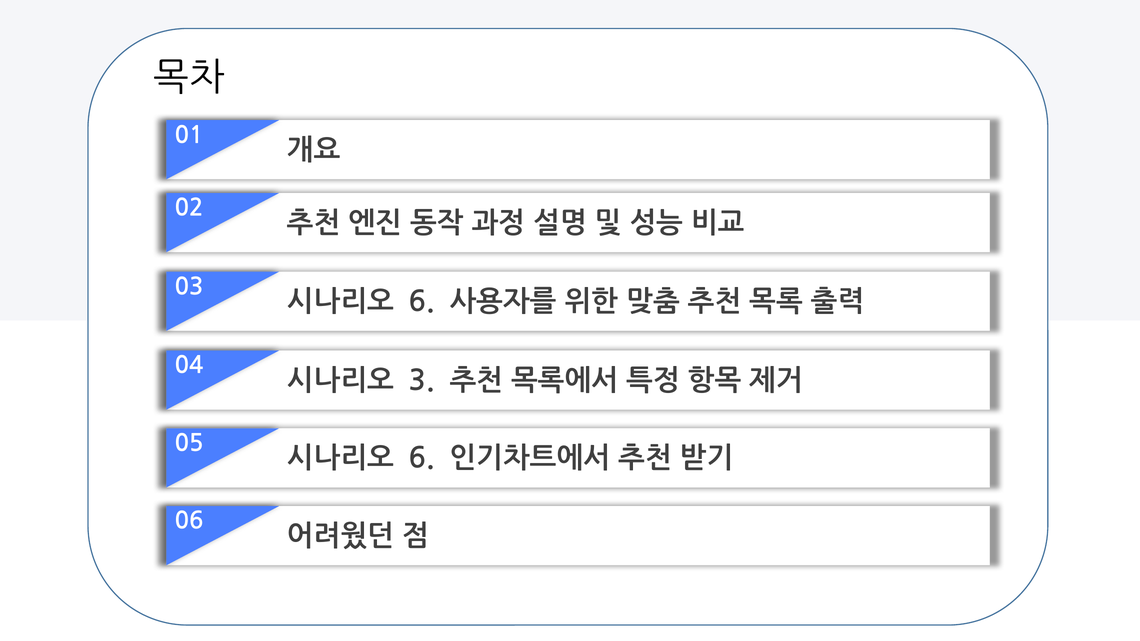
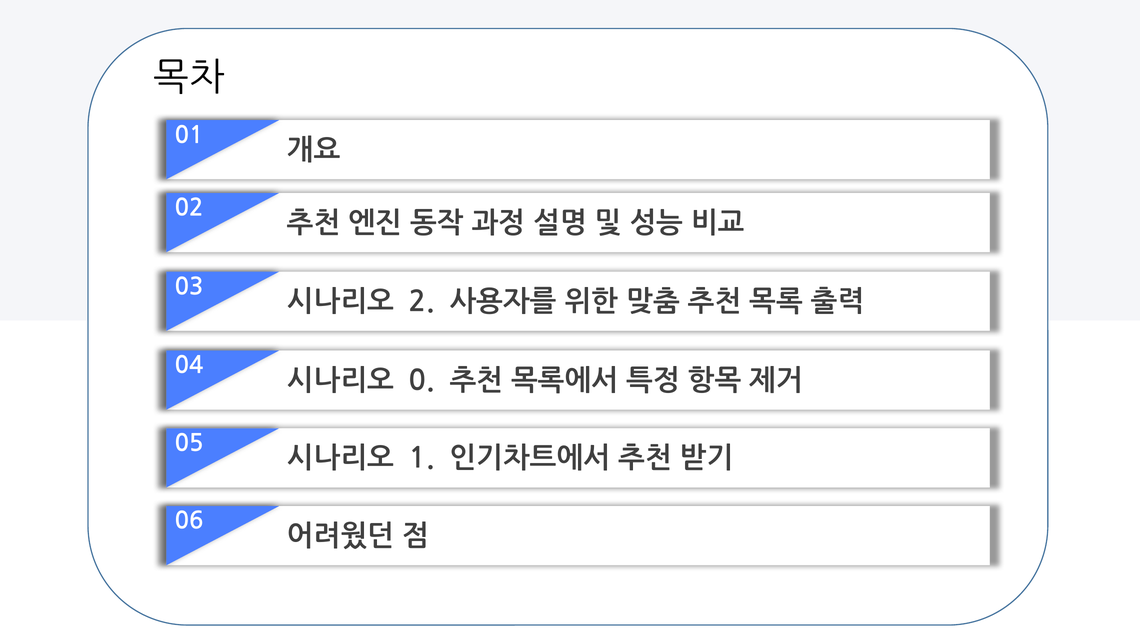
6: 6 -> 2 (422, 302)
3: 3 -> 0 (422, 381)
6: 6 -> 1 (422, 459)
